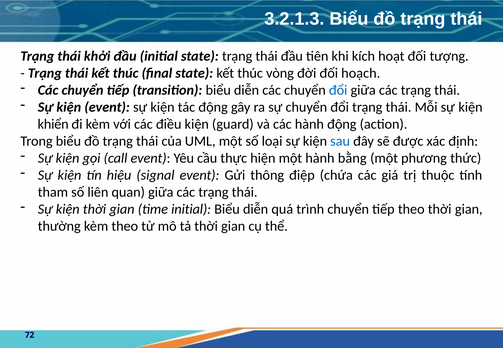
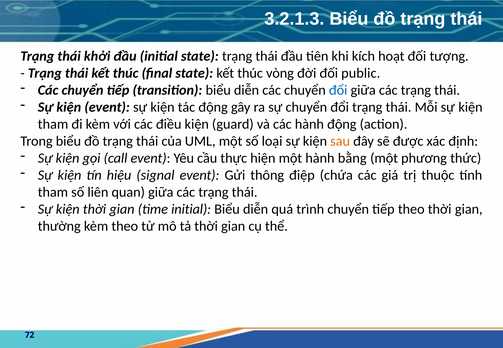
hoạch: hoạch -> public (361, 73)
khiển: khiển -> tham (53, 124)
sau colour: blue -> orange (340, 141)
